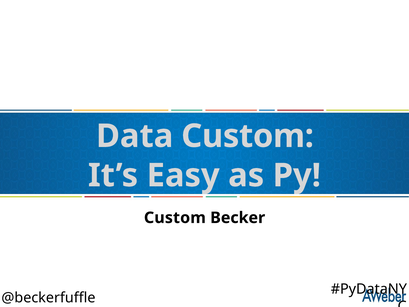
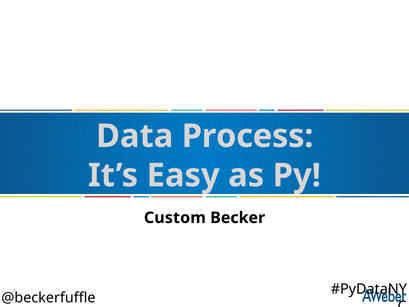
Data Custom: Custom -> Process (248, 136)
